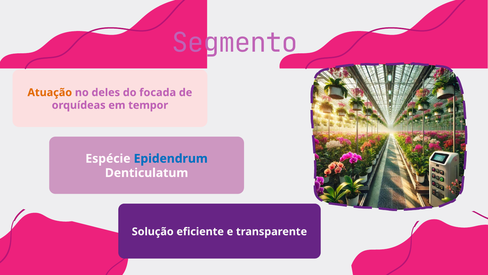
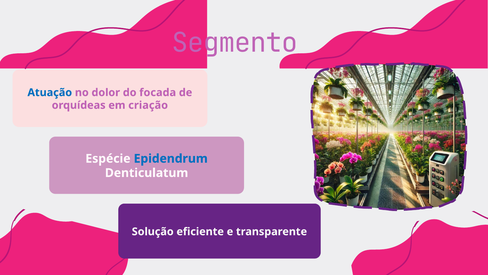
Atuação colour: orange -> blue (50, 92)
deles: deles -> dolor (106, 92)
tempor: tempor -> criação (148, 105)
